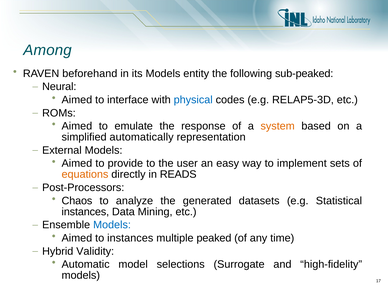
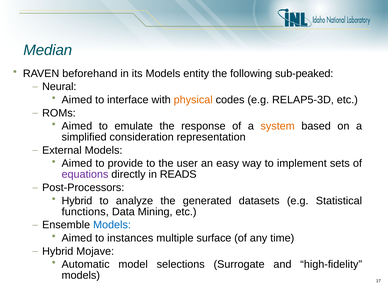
Among: Among -> Median (48, 50)
physical colour: blue -> orange (193, 100)
automatically: automatically -> consideration (142, 137)
equations colour: orange -> purple (85, 174)
Chaos: Chaos -> Hybrid (77, 201)
instances: instances -> functions (85, 212)
peaked: peaked -> surface (214, 238)
Validity: Validity -> Mojave (95, 251)
